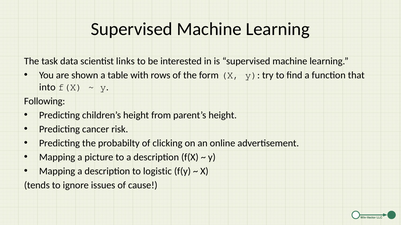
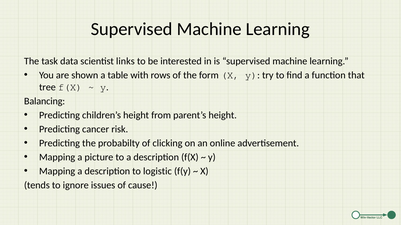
into: into -> tree (47, 87)
Following: Following -> Balancing (45, 101)
